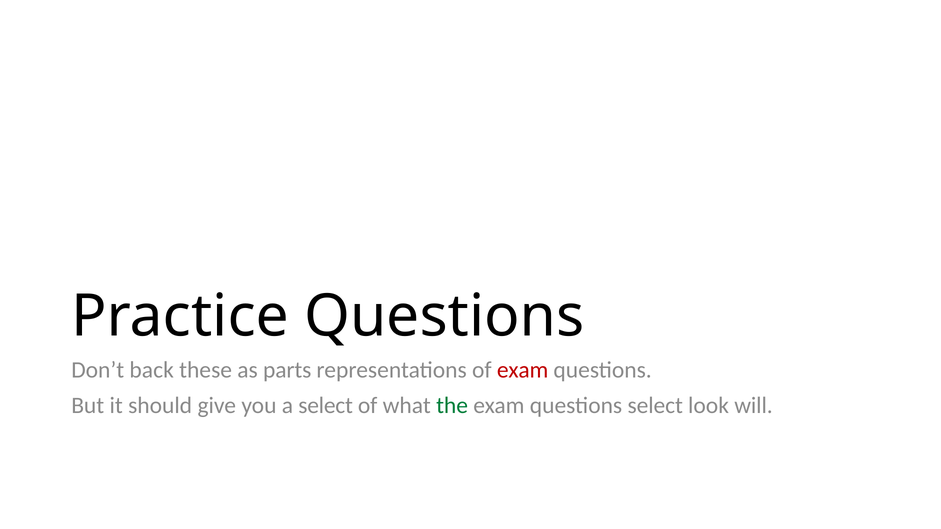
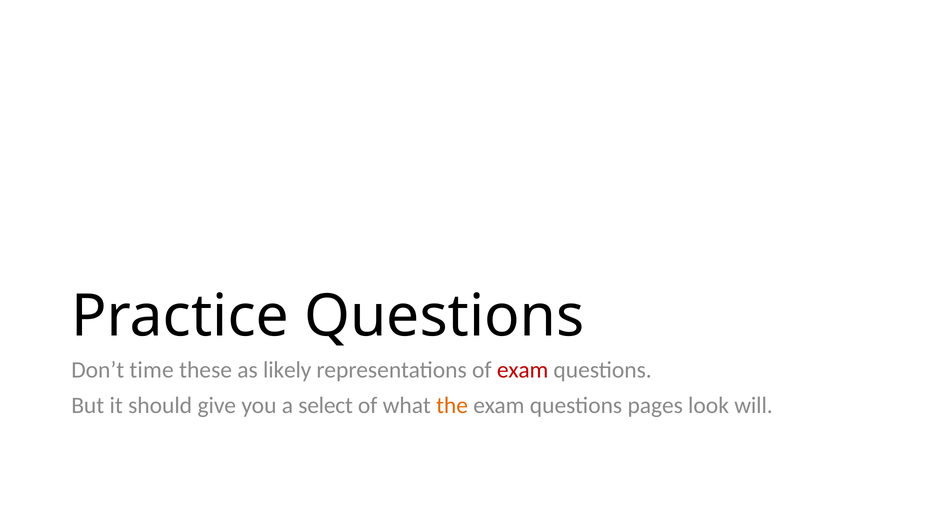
back: back -> time (152, 370)
parts: parts -> likely (287, 370)
the colour: green -> orange (452, 406)
questions select: select -> pages (655, 406)
